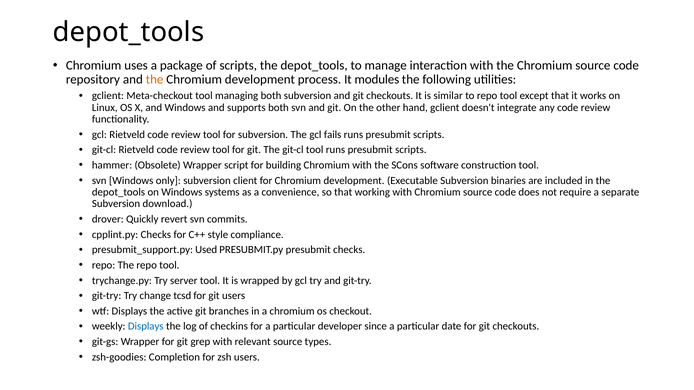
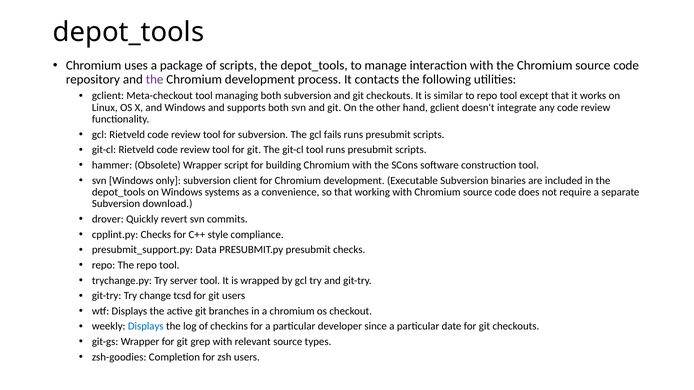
the colour: orange -> purple (155, 79)
modules: modules -> contacts (377, 79)
Used: Used -> Data (206, 250)
